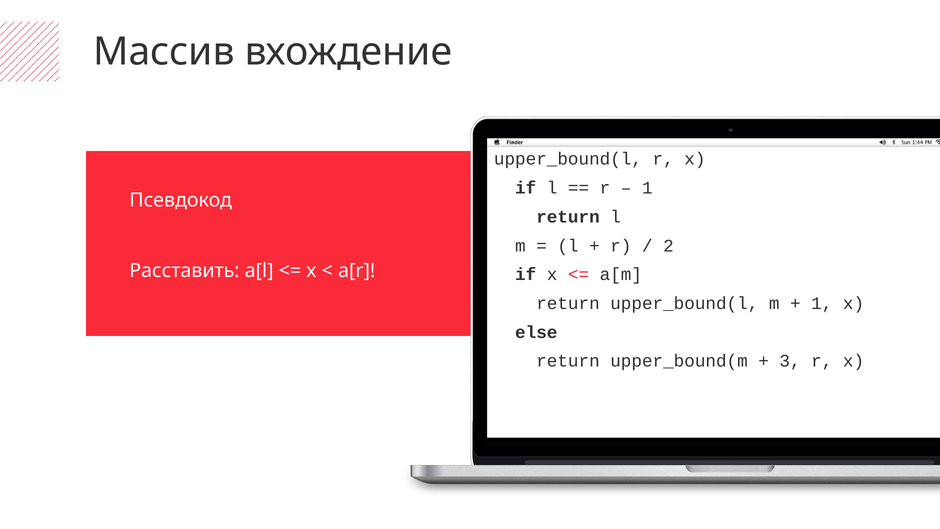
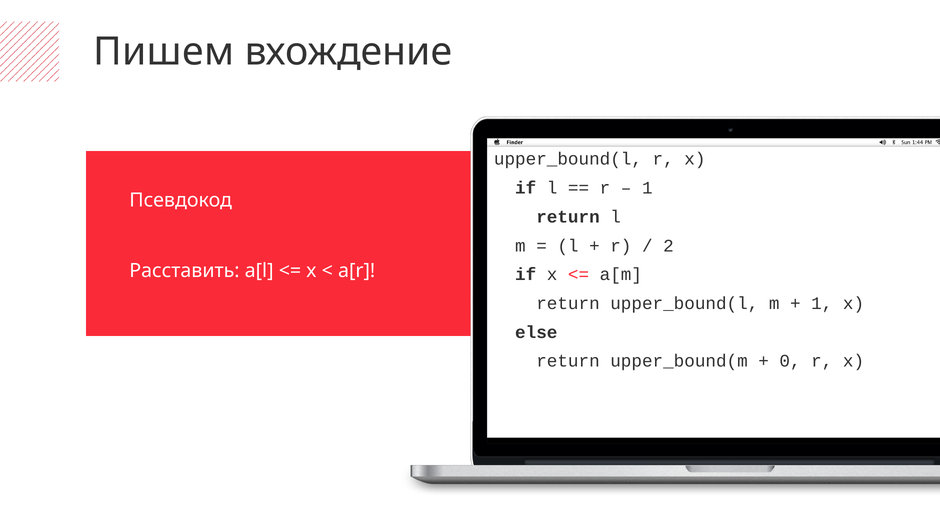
Массив: Массив -> Пишем (164, 52)
3: 3 -> 0 (790, 361)
